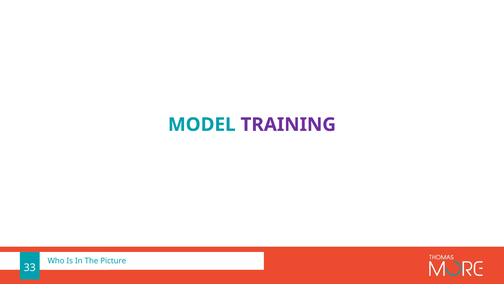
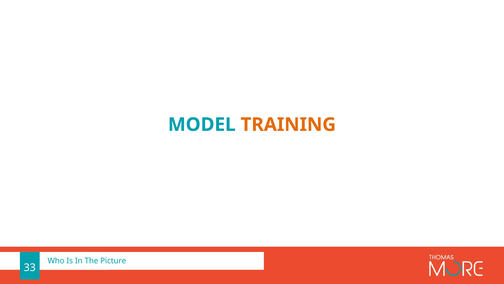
TRAINING colour: purple -> orange (288, 124)
